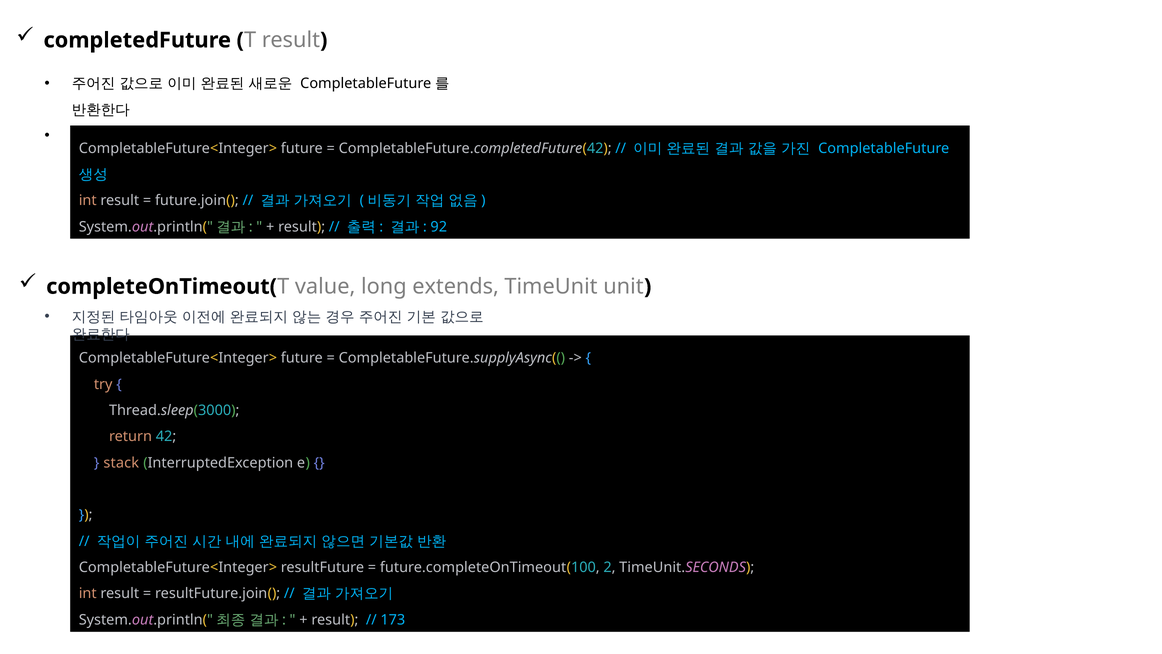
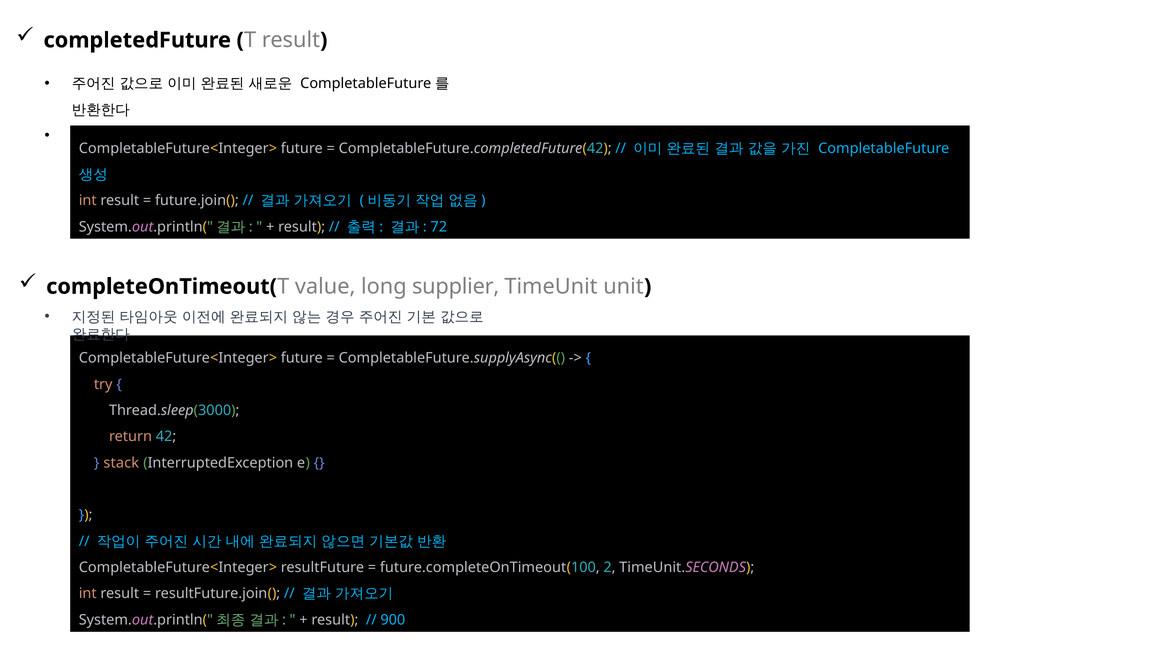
92: 92 -> 72 (439, 227)
extends: extends -> supplier (456, 286)
173: 173 -> 900 (393, 619)
